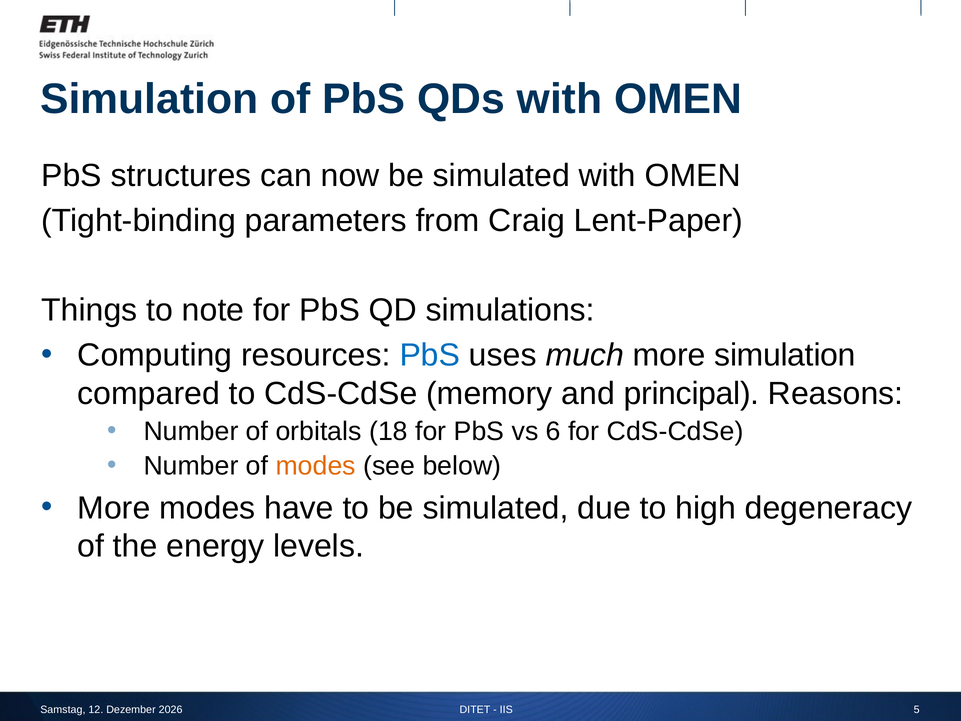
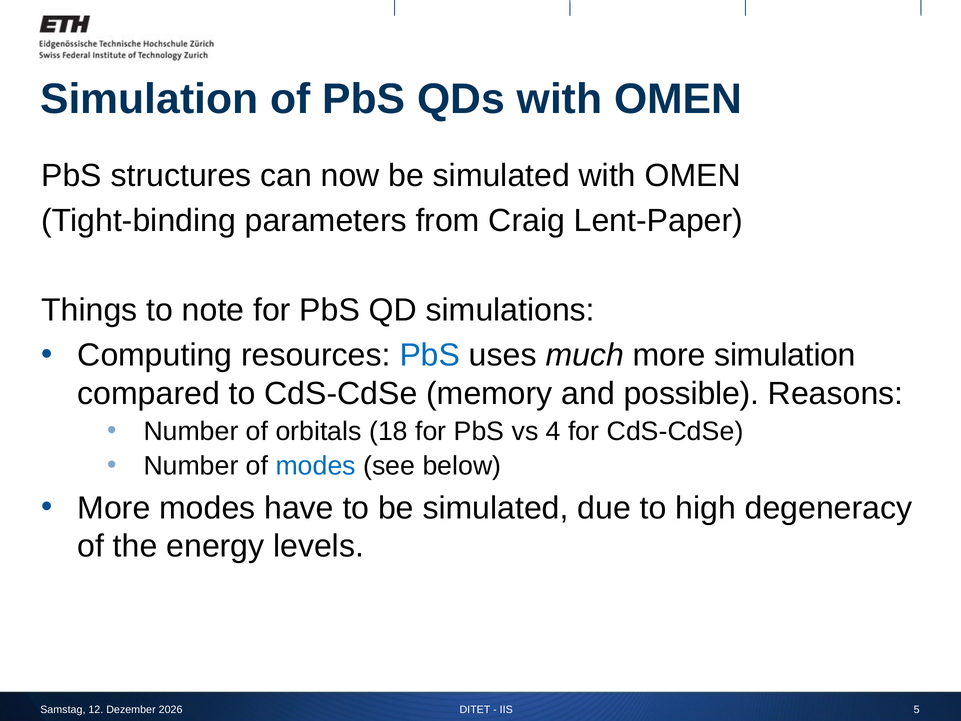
principal: principal -> possible (691, 394)
6: 6 -> 4 (553, 431)
modes colour: orange -> blue (316, 466)
